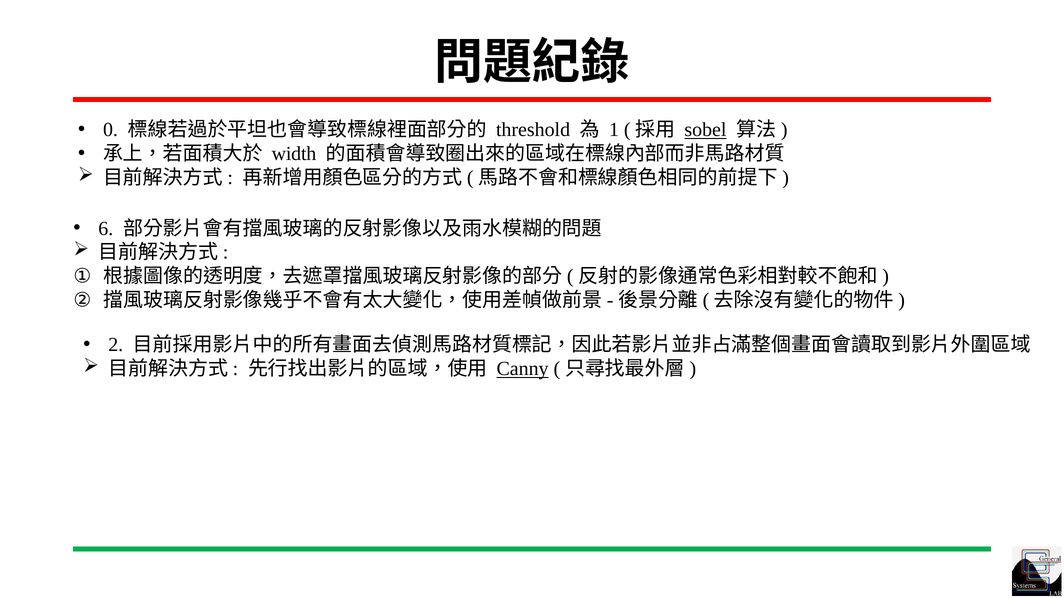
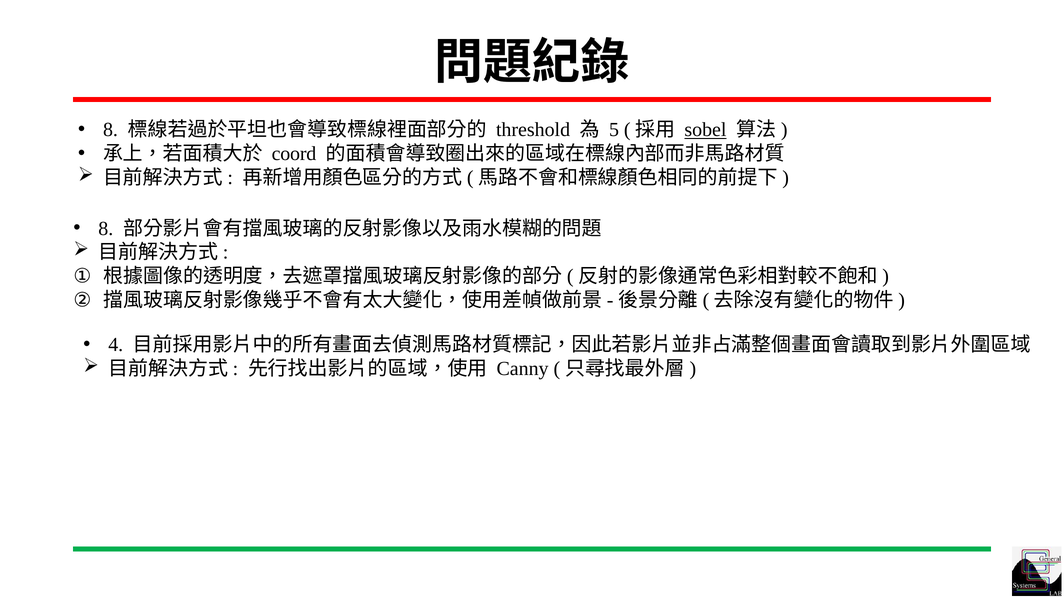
0: 0 -> 8 (110, 130)
1: 1 -> 5 (614, 130)
width: width -> coord (294, 154)
6: 6 -> 8 (106, 229)
2: 2 -> 4 (116, 345)
Canny underline: present -> none (523, 369)
